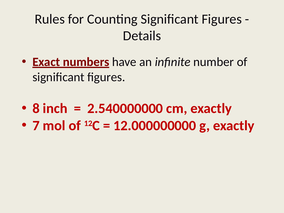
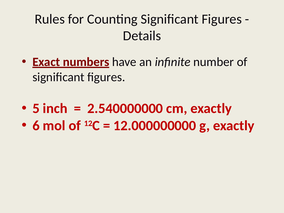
8: 8 -> 5 (36, 108)
7: 7 -> 6 (36, 126)
